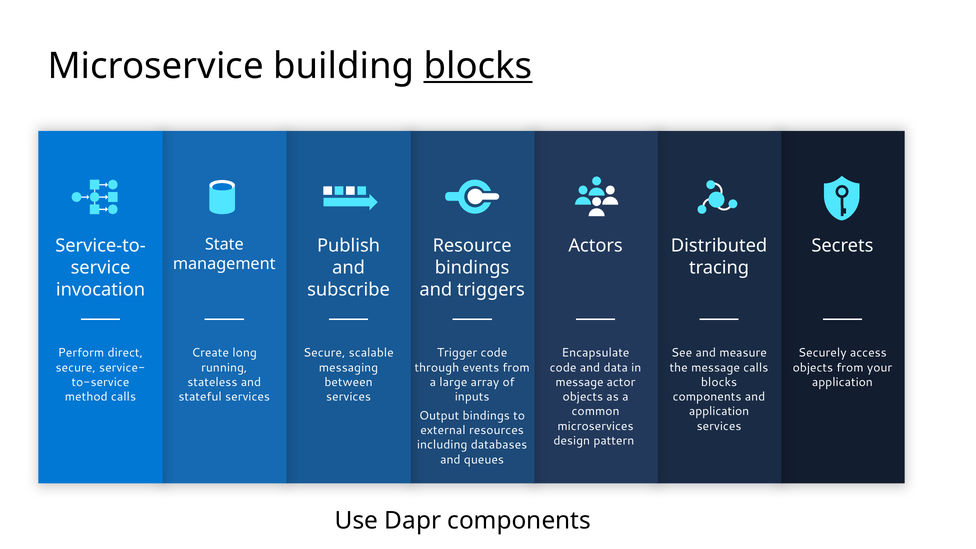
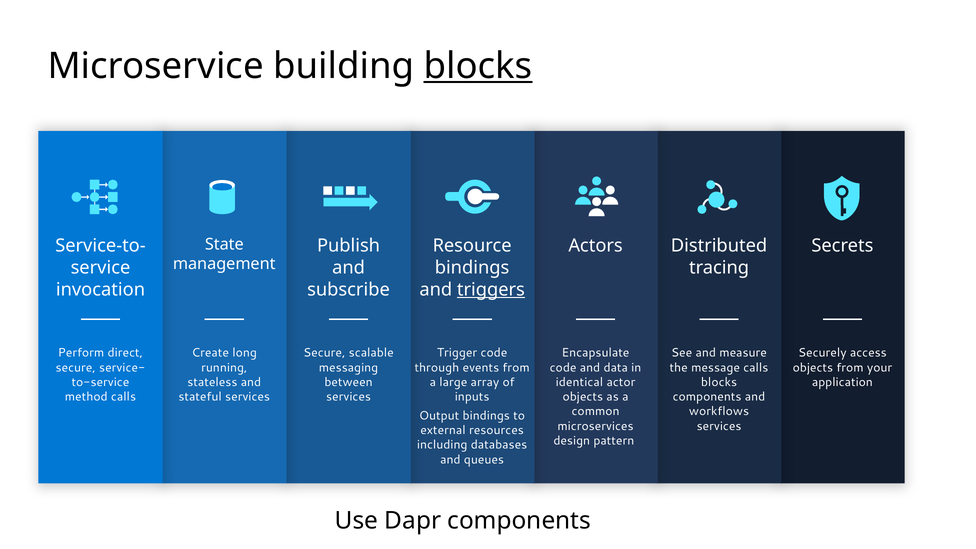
triggers underline: none -> present (491, 290)
message: message -> identical (579, 382)
application: application -> workflows (719, 411)
